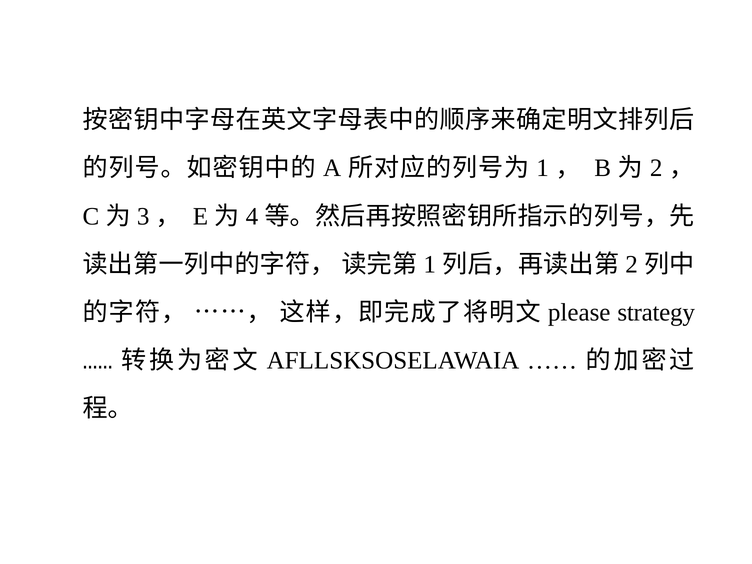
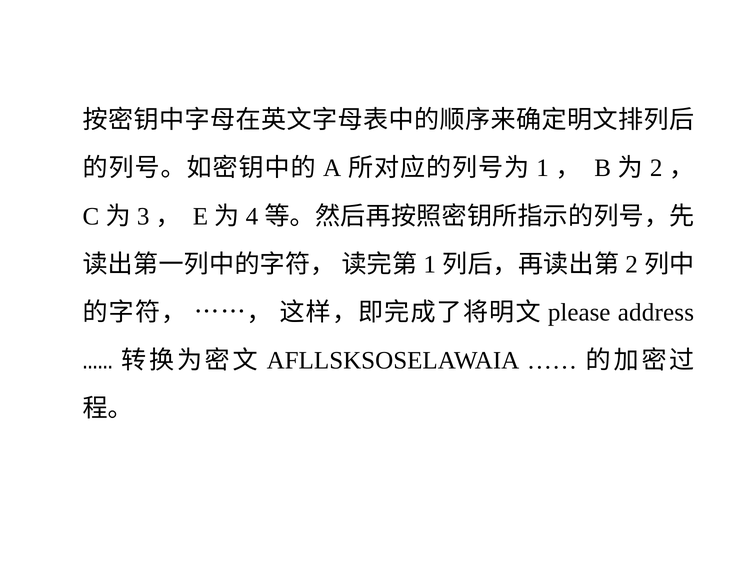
strategy: strategy -> address (656, 312)
